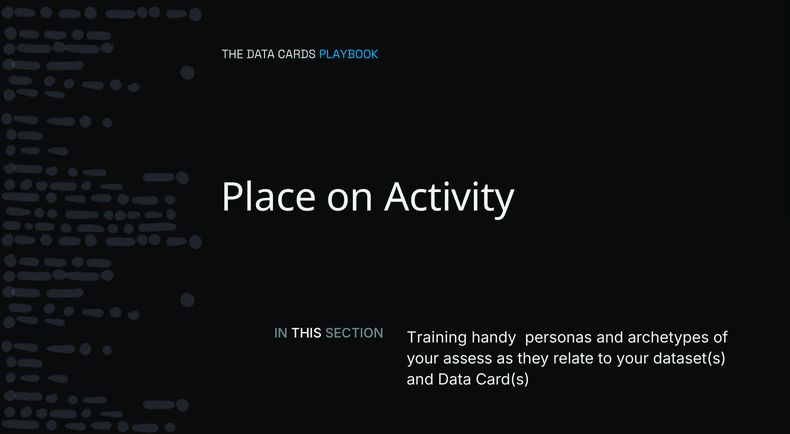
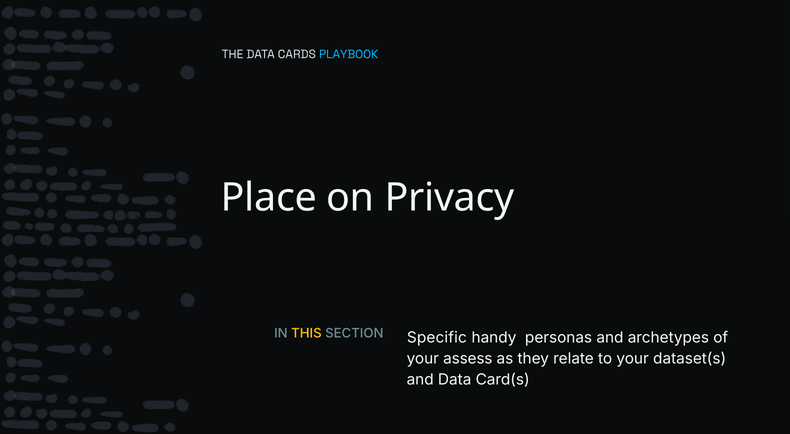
on Activity: Activity -> Privacy (449, 198)
THIS colour: white -> yellow (306, 334)
Training: Training -> Specific (437, 338)
